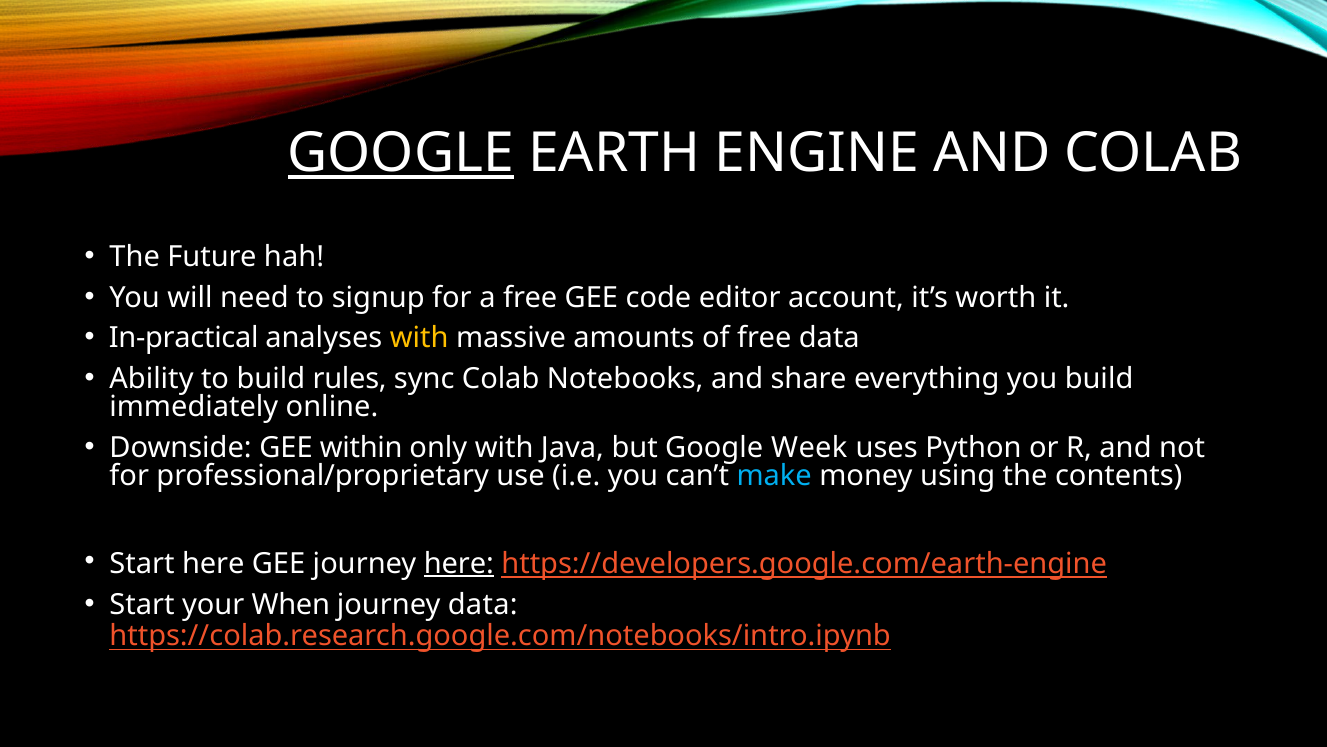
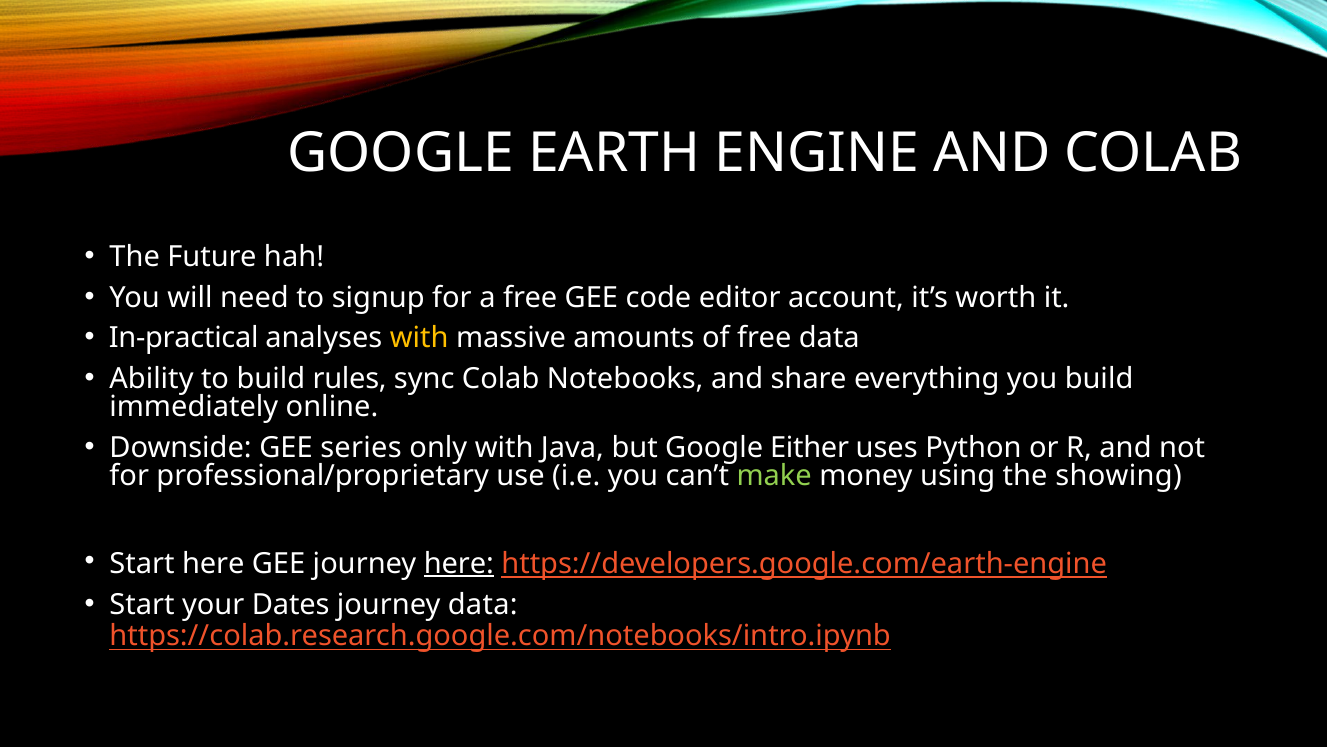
GOOGLE underline: present -> none (401, 153)
within: within -> series (361, 448)
Week: Week -> Either (810, 448)
make colour: light blue -> light green (774, 476)
contents: contents -> showing (1119, 476)
When: When -> Dates (291, 605)
